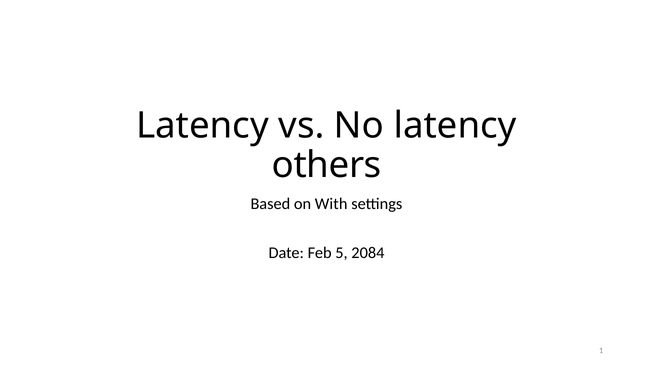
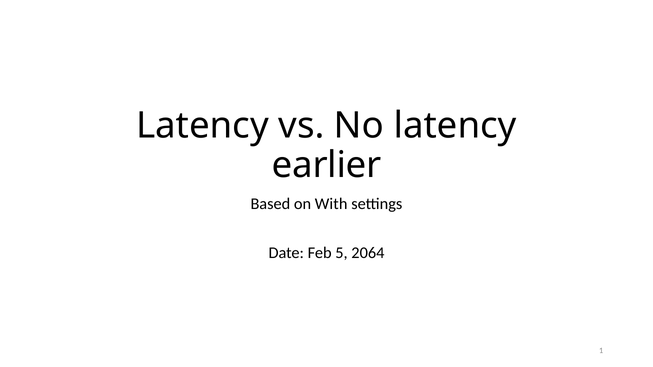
others: others -> earlier (327, 165)
2084: 2084 -> 2064 (368, 253)
